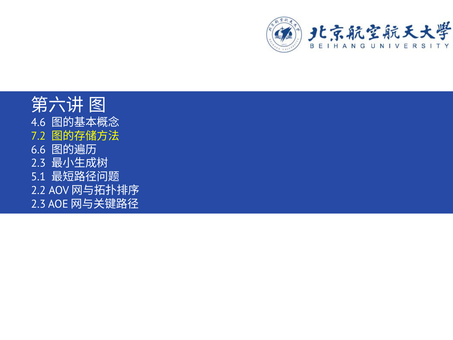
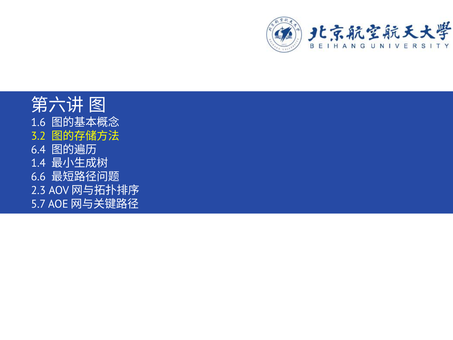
4.6: 4.6 -> 1.6 (38, 122)
7.2: 7.2 -> 3.2 (38, 136)
6.6: 6.6 -> 6.4 (38, 150)
2.3: 2.3 -> 1.4 (38, 163)
5.1: 5.1 -> 6.6 (38, 177)
2.2: 2.2 -> 2.3 (38, 190)
2.3: 2.3 -> 5.7 (38, 204)
